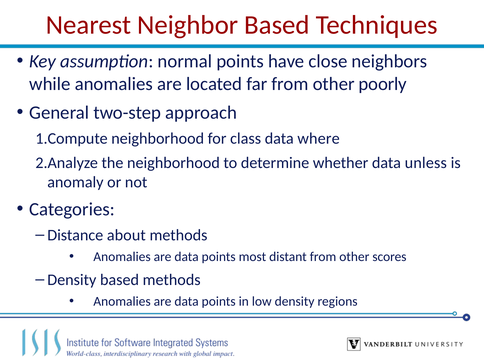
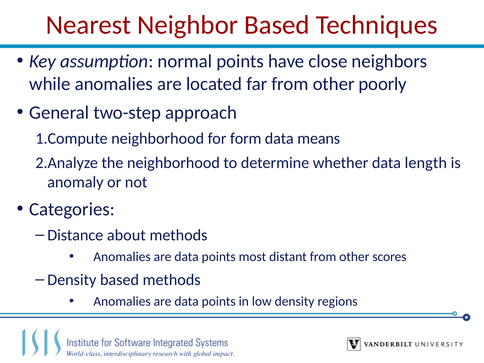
class: class -> form (246, 138)
where: where -> means (319, 138)
unless: unless -> length (426, 163)
